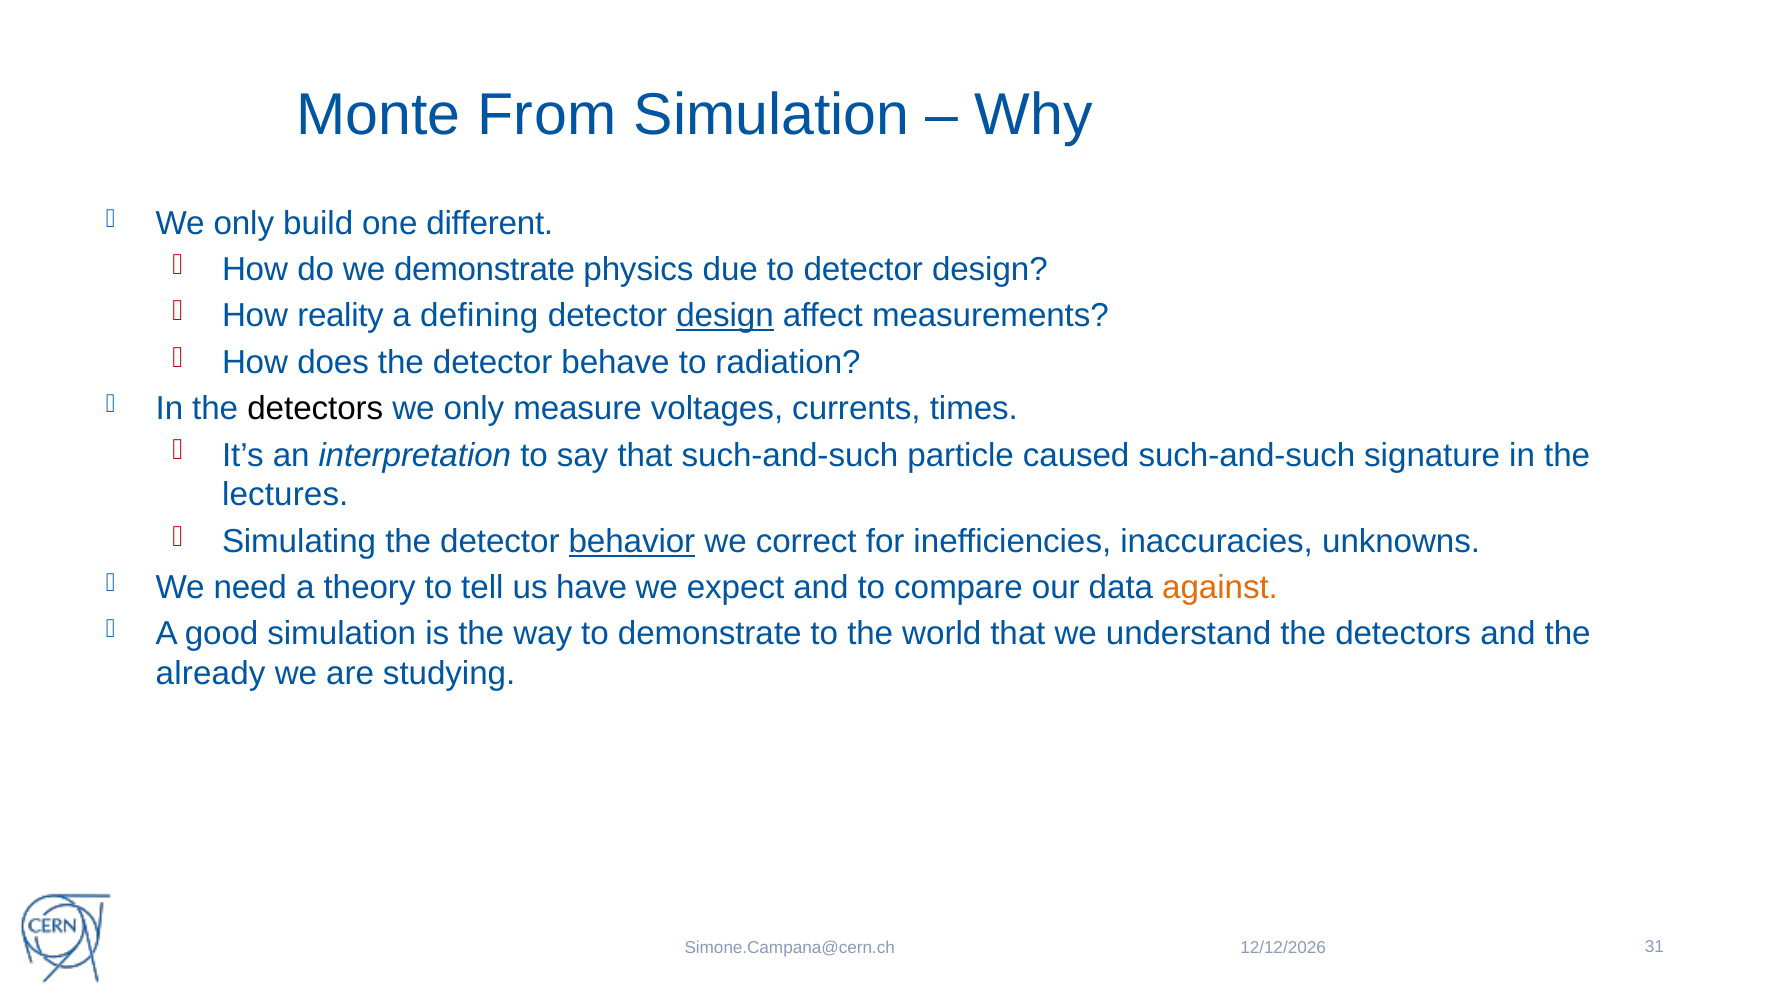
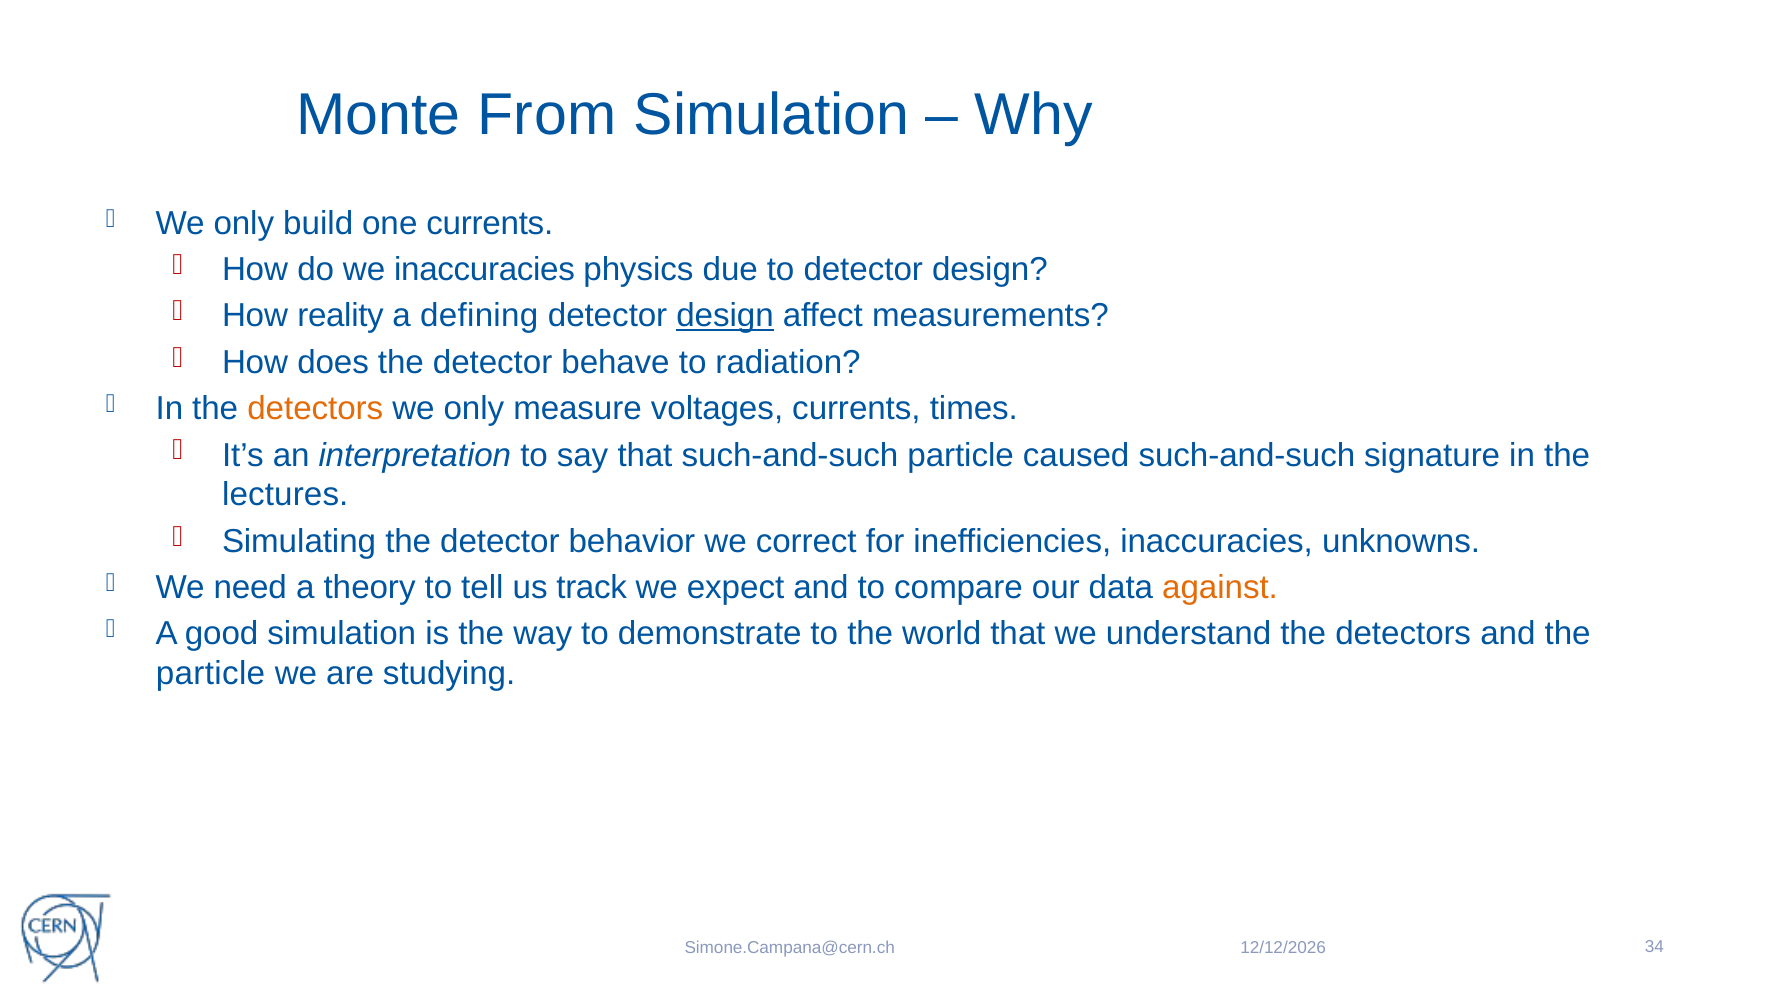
one different: different -> currents (490, 223)
we demonstrate: demonstrate -> inaccuracies (485, 270)
detectors colour: black -> orange (315, 409)
behavior underline: present -> none (632, 542)
have: have -> track (592, 588)
already: already -> particle (211, 674)
31: 31 -> 34 (1654, 948)
